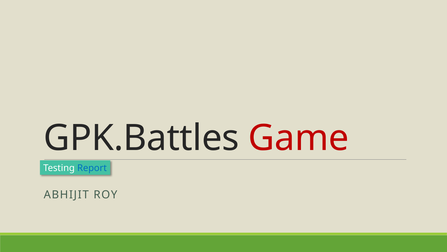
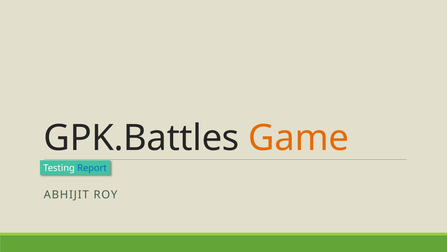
Game colour: red -> orange (299, 138)
